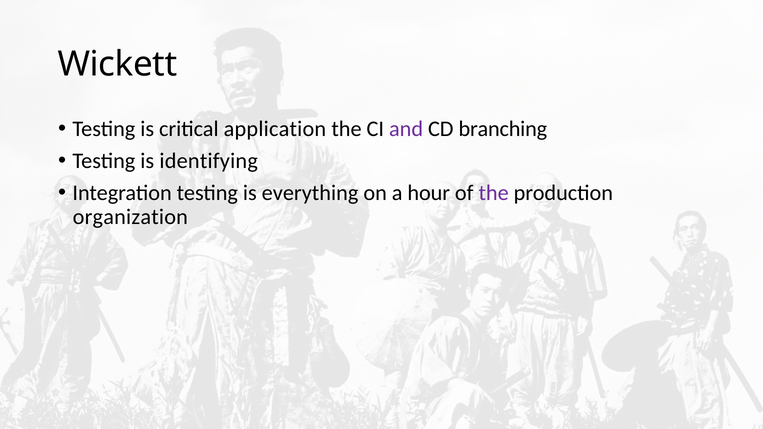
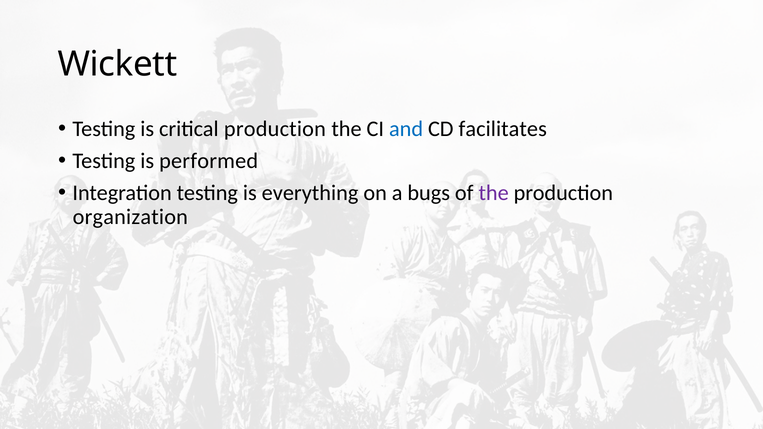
critical application: application -> production (275, 129)
and colour: purple -> blue (406, 129)
branching: branching -> facilitates (503, 129)
identifying: identifying -> performed (209, 161)
hour: hour -> bugs (429, 193)
